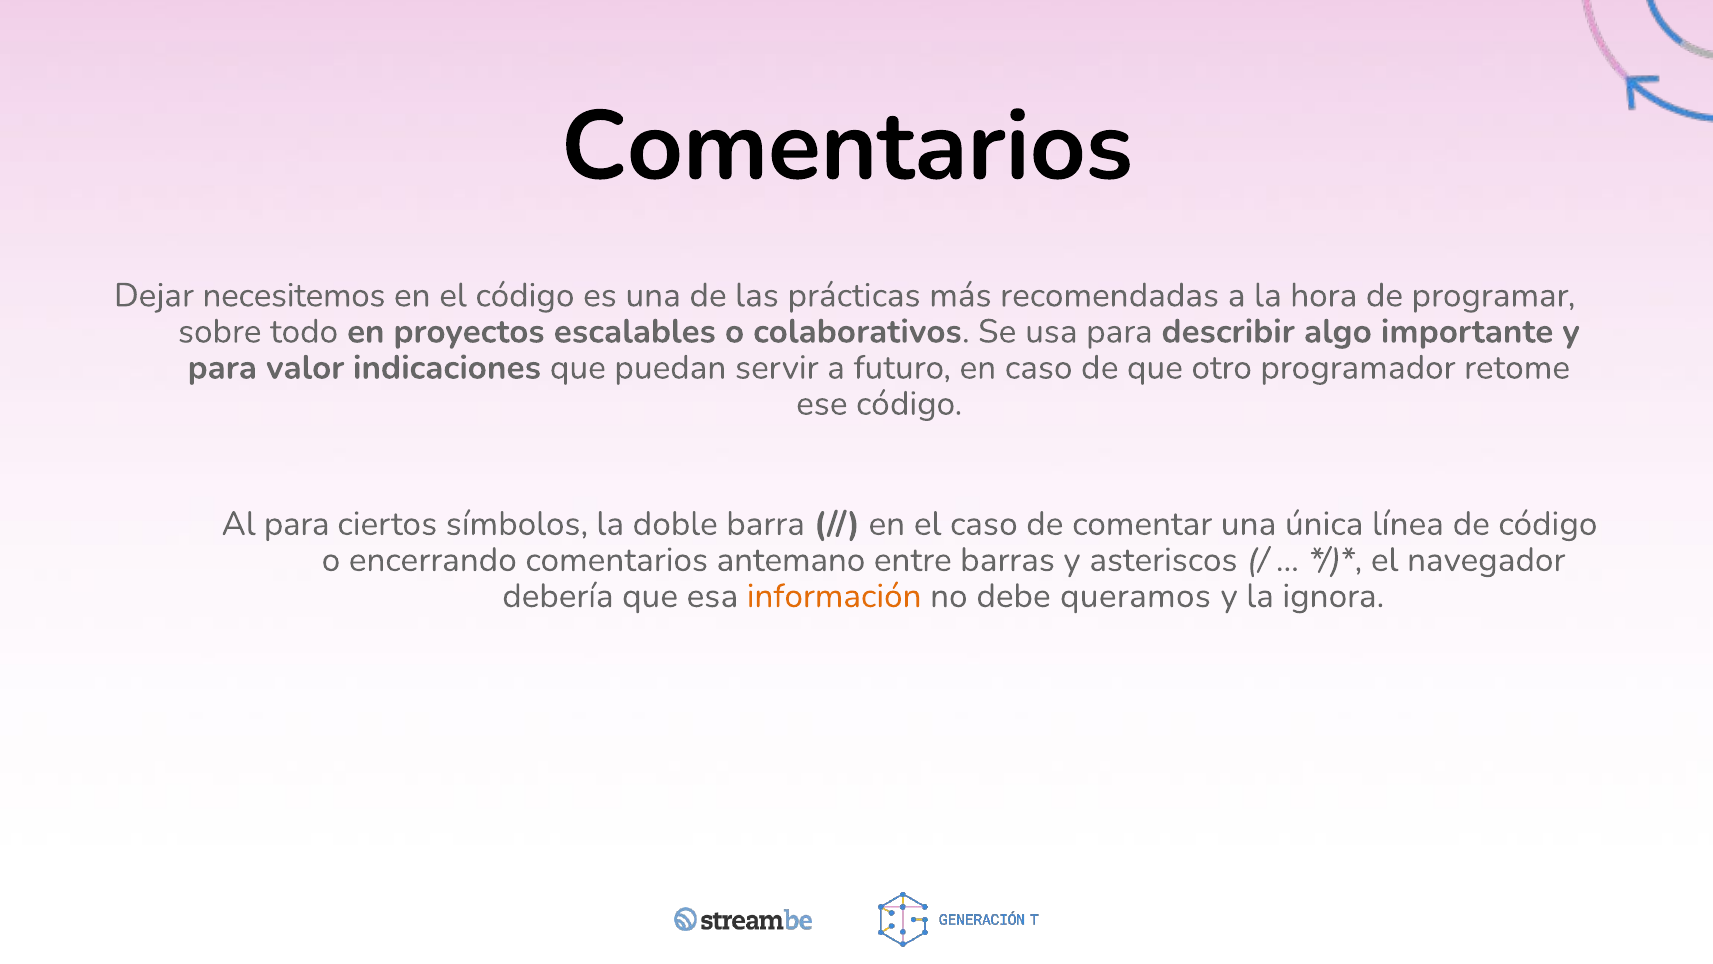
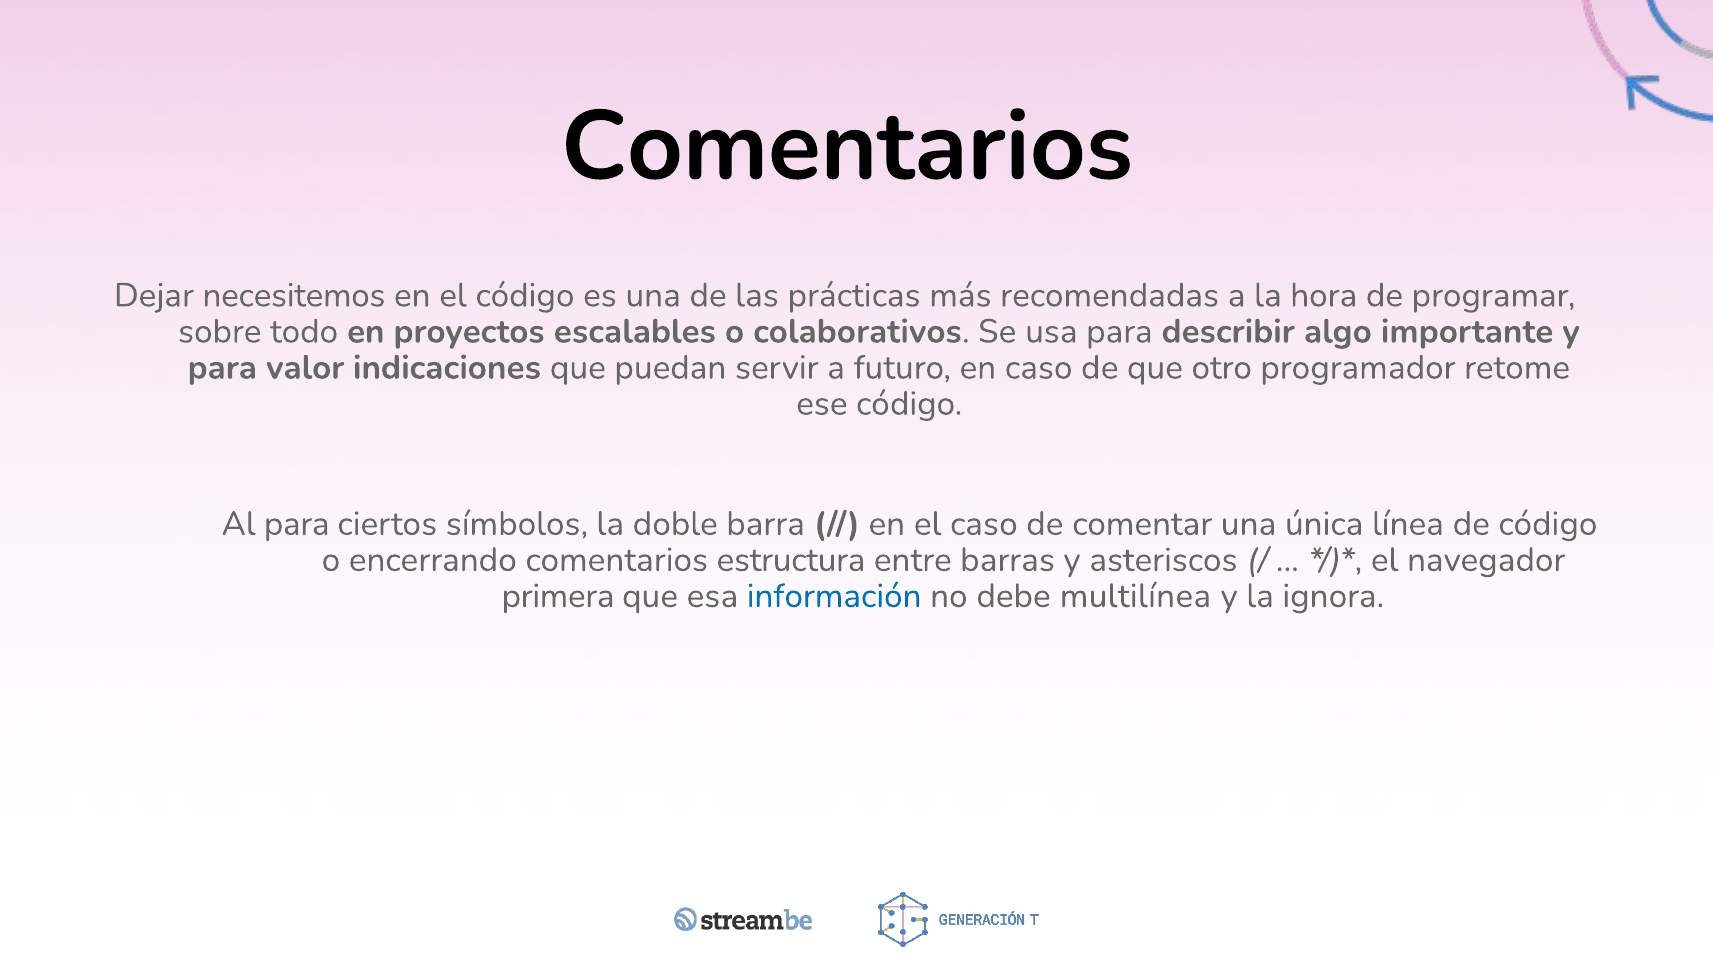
antemano: antemano -> estructura (791, 560)
debería: debería -> primera (558, 596)
información colour: orange -> blue (834, 596)
queramos: queramos -> multilínea (1135, 596)
